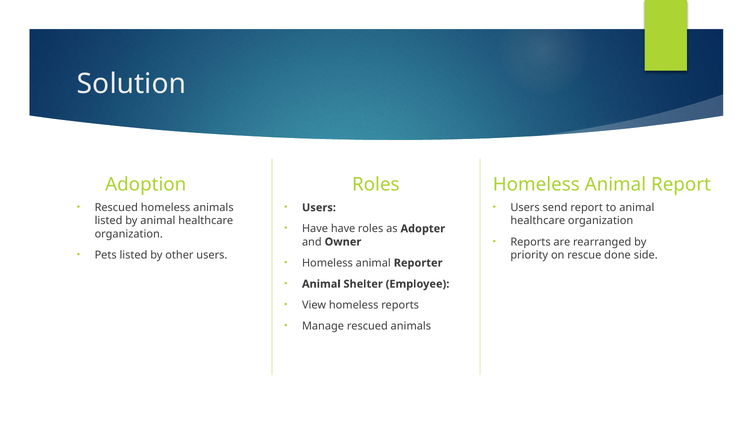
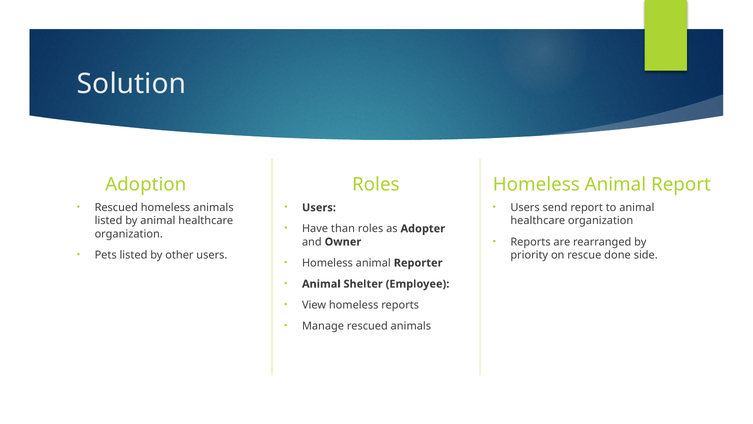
Have have: have -> than (343, 228)
